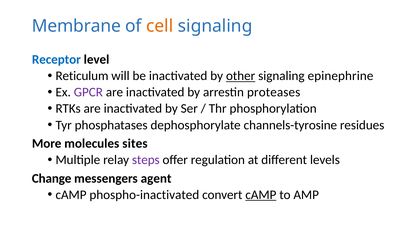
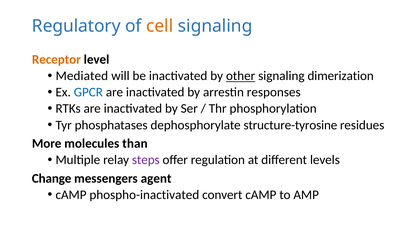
Membrane: Membrane -> Regulatory (76, 26)
Receptor colour: blue -> orange (56, 60)
Reticulum: Reticulum -> Mediated (82, 76)
epinephrine: epinephrine -> dimerization (341, 76)
GPCR colour: purple -> blue (88, 92)
proteases: proteases -> responses (274, 92)
channels-tyrosine: channels-tyrosine -> structure-tyrosine (290, 125)
sites: sites -> than (135, 143)
cAMP underline: present -> none (261, 194)
